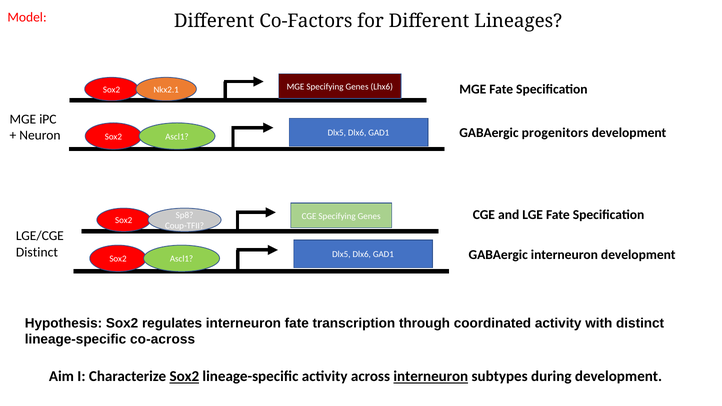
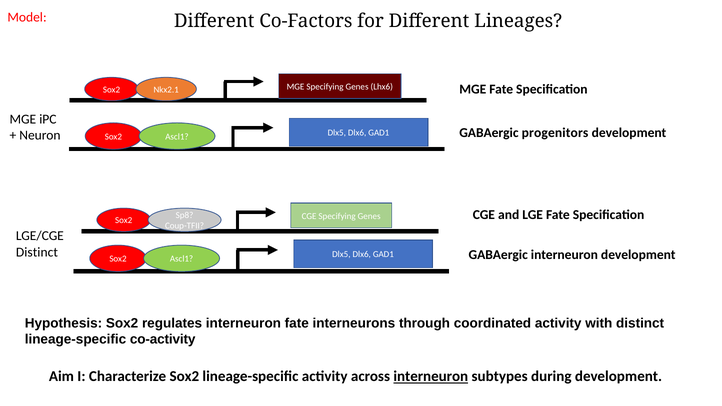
transcription: transcription -> interneurons (354, 323)
co-across: co-across -> co-activity (163, 340)
Sox2 underline: present -> none (184, 377)
